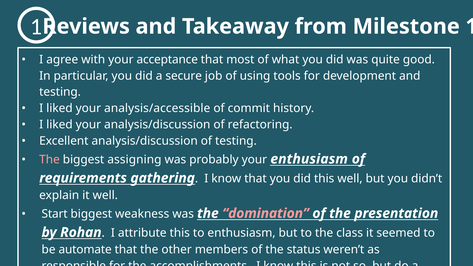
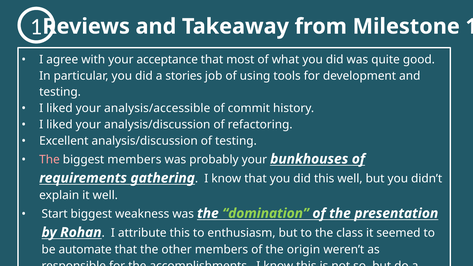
secure: secure -> stories (184, 76)
biggest assigning: assigning -> members (134, 160)
your enthusiasm: enthusiasm -> bunkhouses (309, 159)
domination colour: pink -> light green (266, 213)
status: status -> origin (304, 250)
